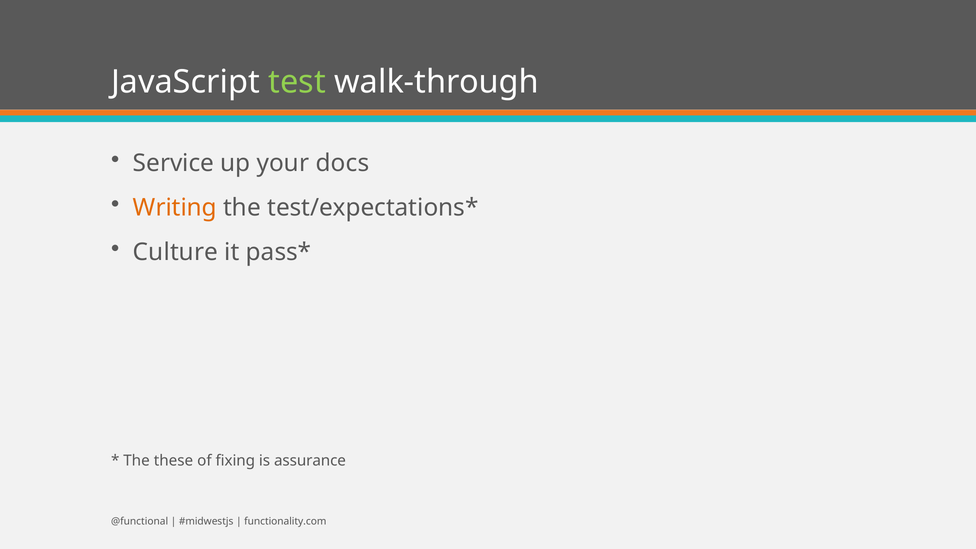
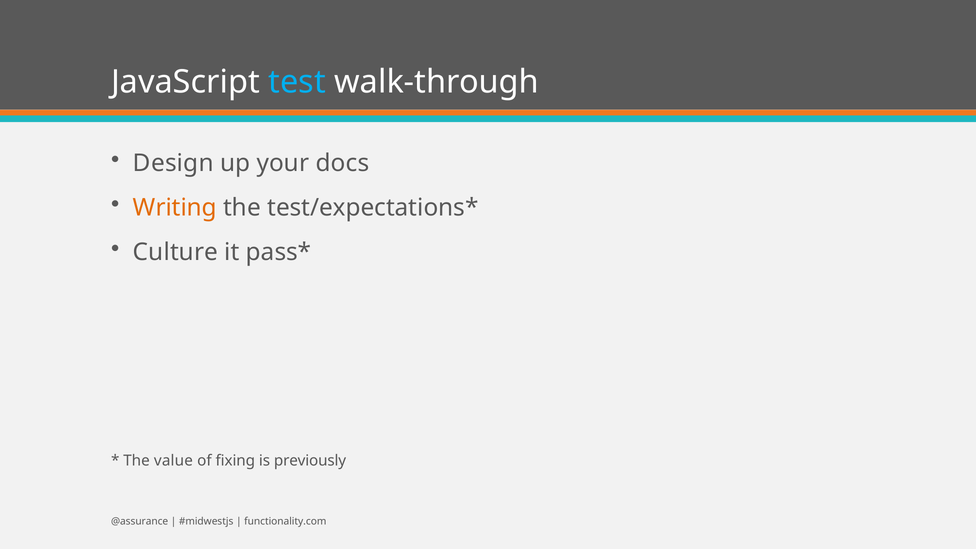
test colour: light green -> light blue (297, 82)
Service: Service -> Design (173, 163)
these: these -> value (173, 461)
assurance: assurance -> previously (310, 461)
@functional: @functional -> @assurance (140, 521)
